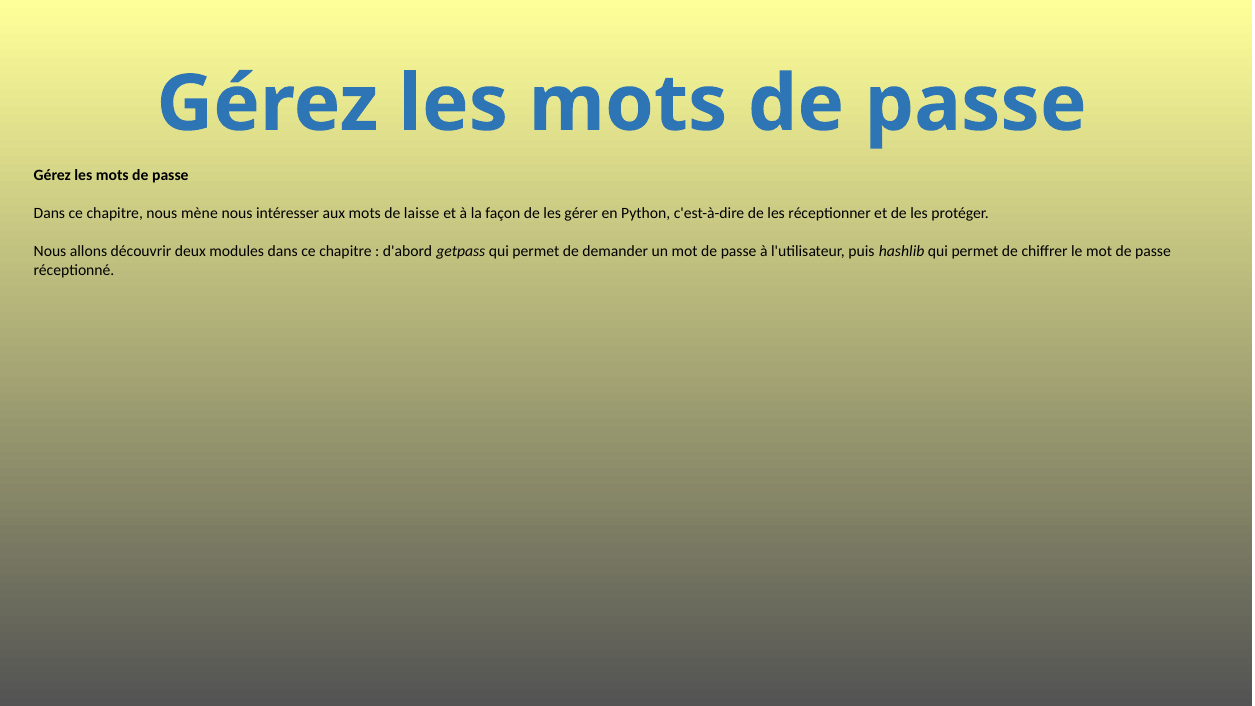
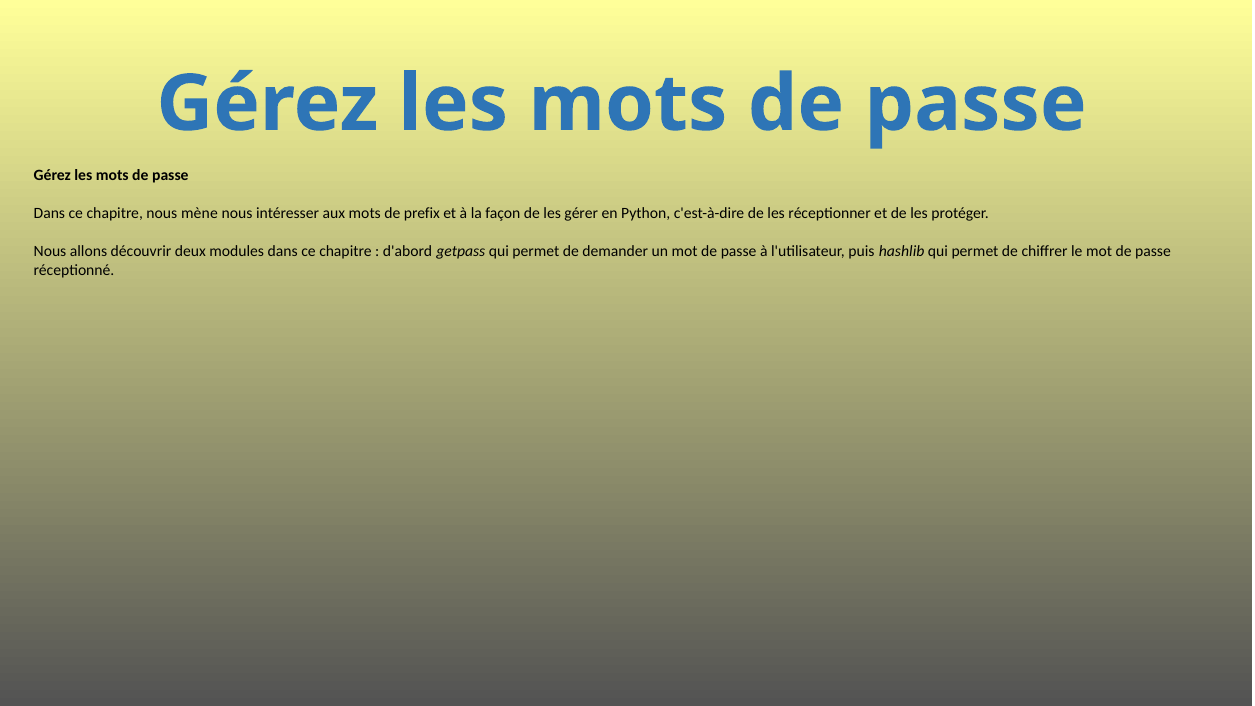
laisse: laisse -> prefix (422, 213)
